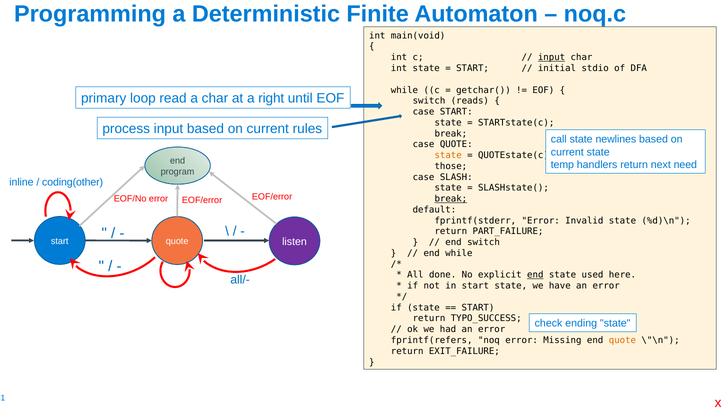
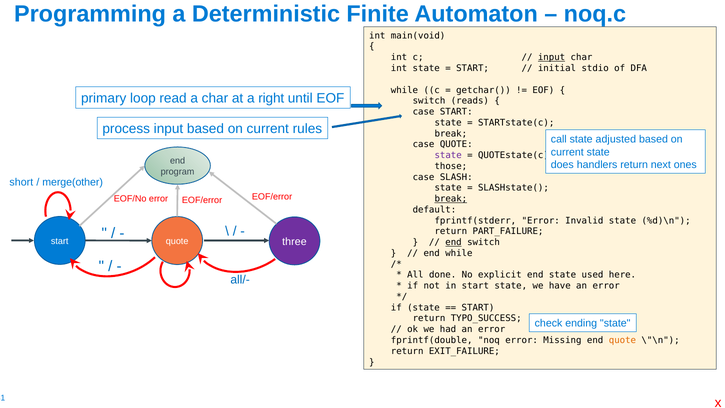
newlines: newlines -> adjusted (616, 139)
state colour: orange -> purple (448, 155)
temp: temp -> does (562, 165)
need: need -> ones (685, 165)
inline: inline -> short (21, 182)
coding(other: coding(other -> merge(other (73, 182)
listen: listen -> three (294, 241)
end underline: none -> present (454, 242)
end underline: present -> none (535, 275)
fprintf(refers: fprintf(refers -> fprintf(double (432, 340)
